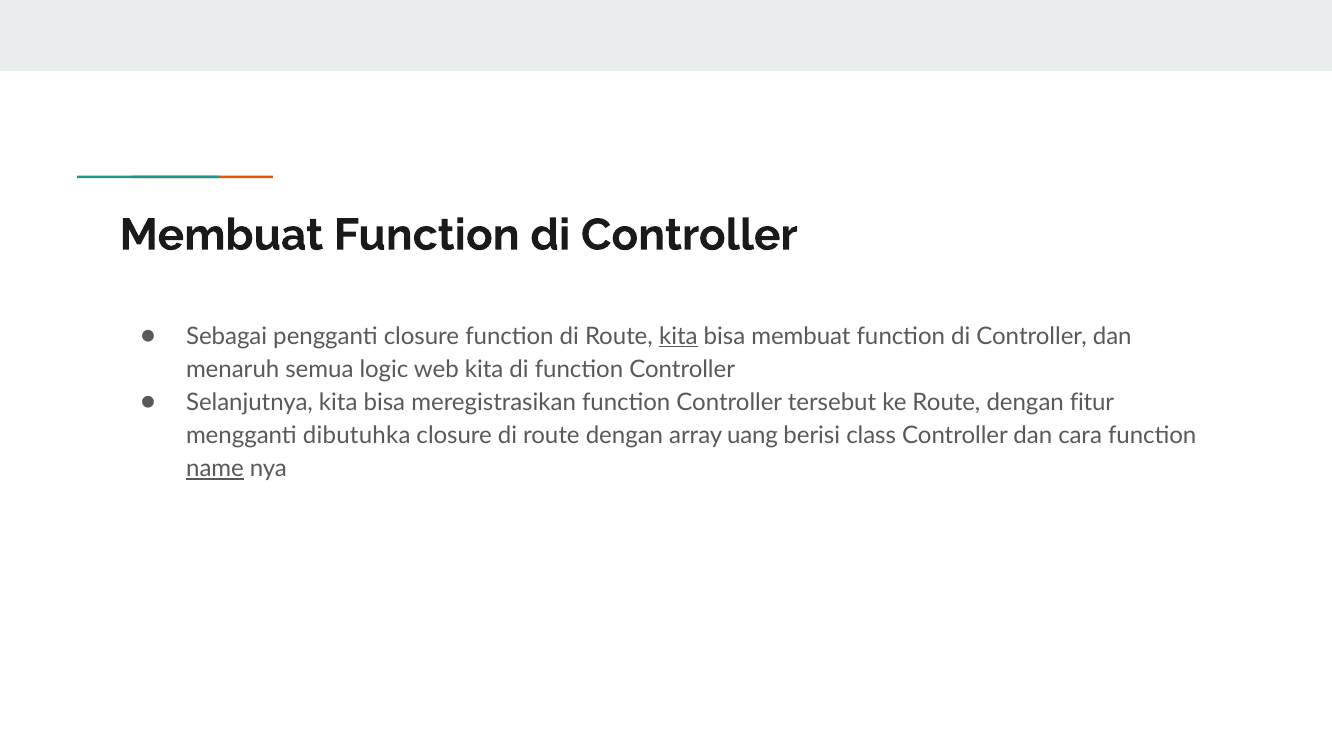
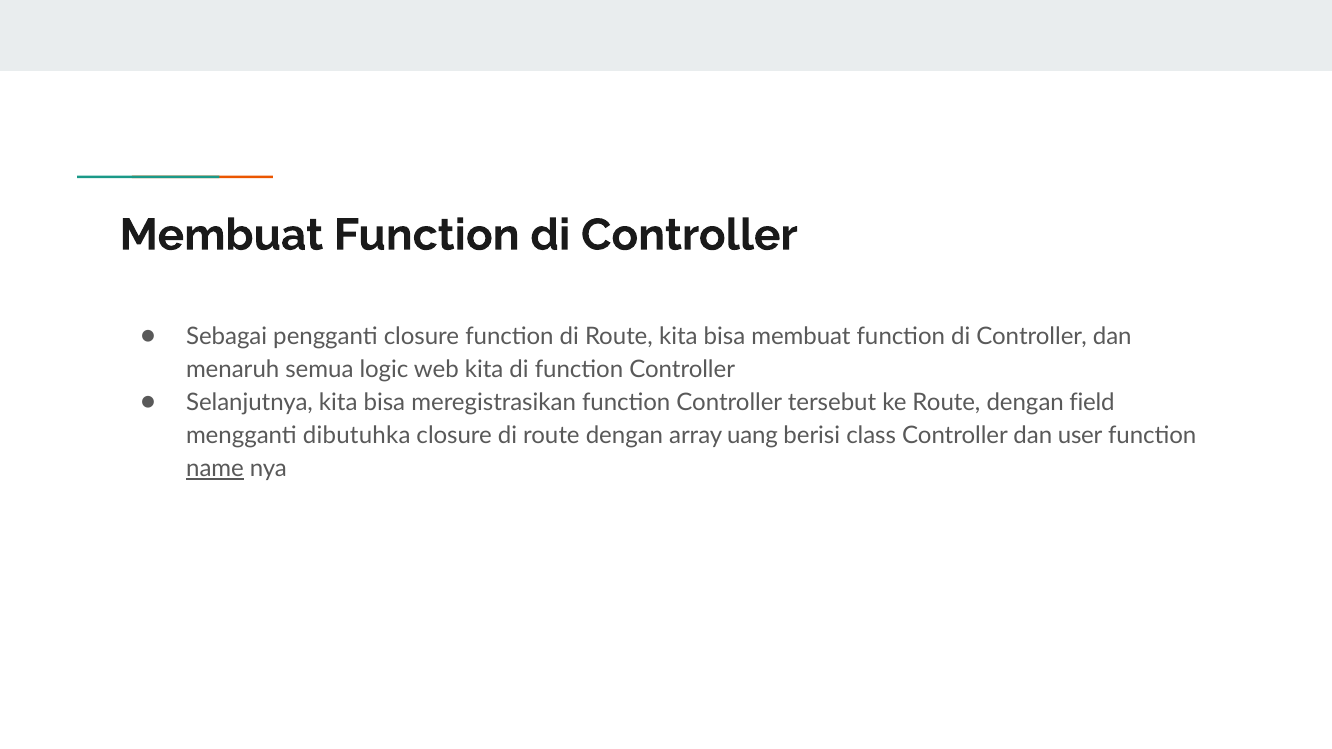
kita underline: present -> none (678, 336)
fitur: fitur -> field (1092, 403)
cara: cara -> user (1080, 436)
